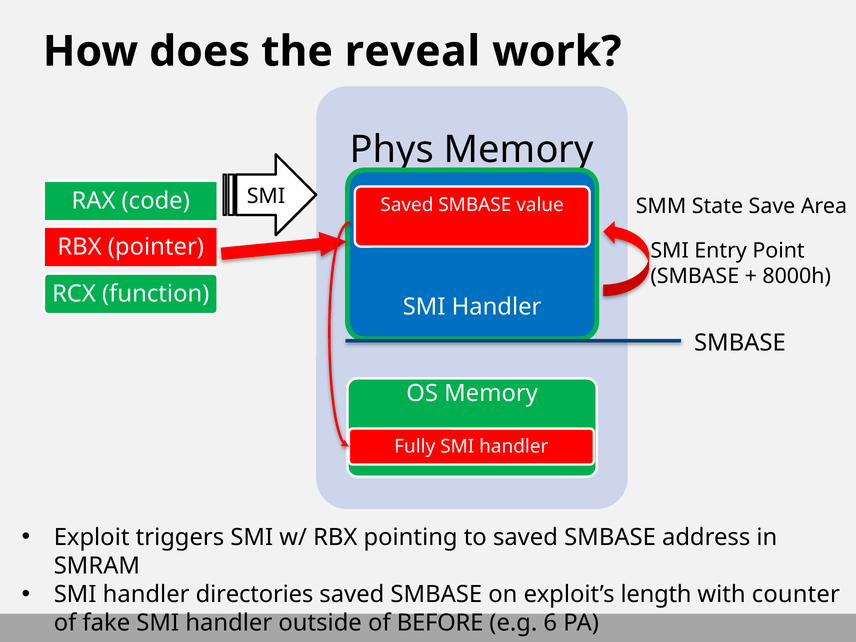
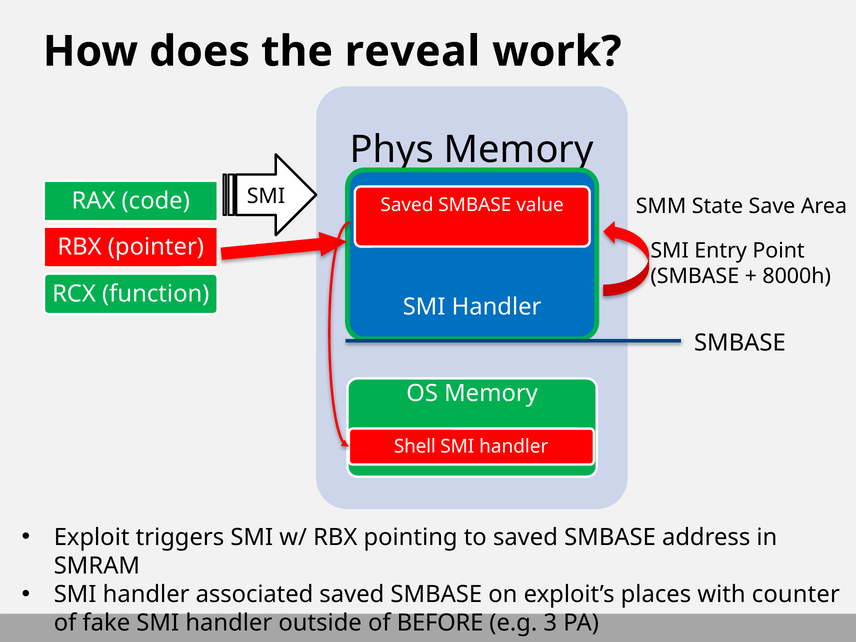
Fully: Fully -> Shell (415, 447)
directories: directories -> associated (254, 595)
length: length -> places (656, 595)
6: 6 -> 3 (550, 623)
